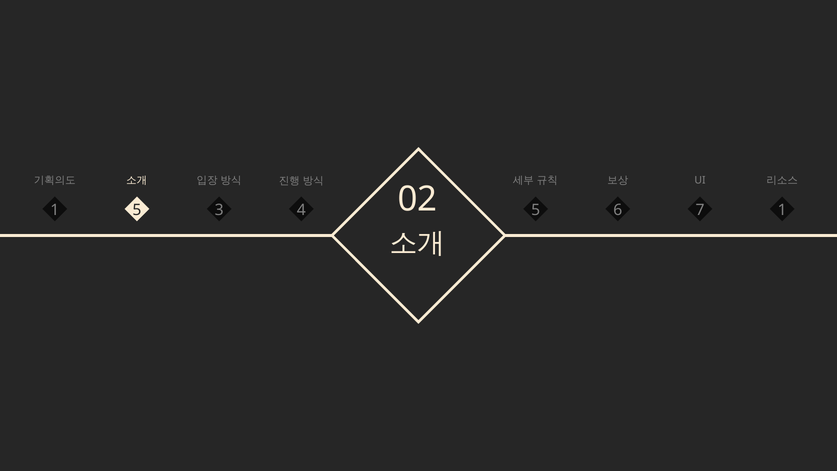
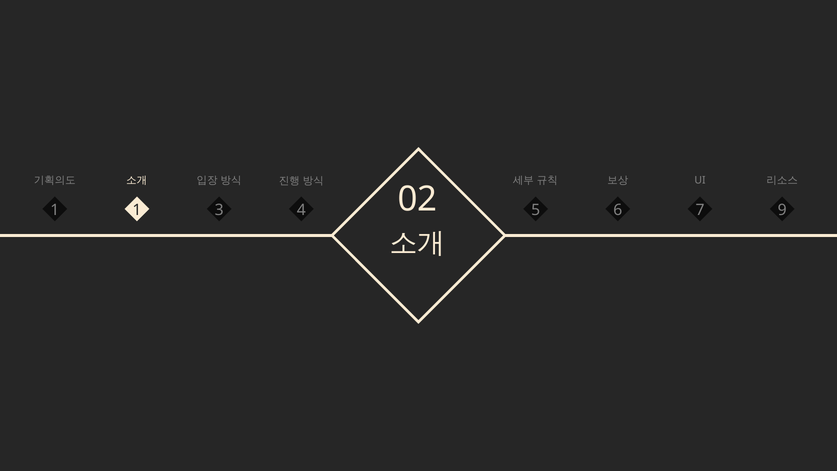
1 5: 5 -> 1 (137, 210)
4 1: 1 -> 9 (782, 210)
